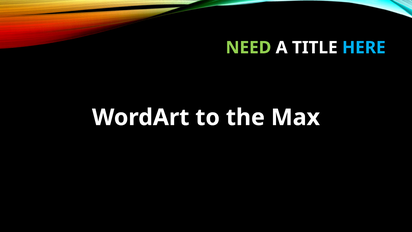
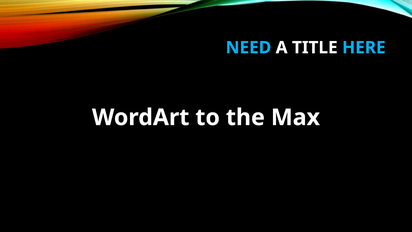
NEED colour: light green -> light blue (248, 48)
